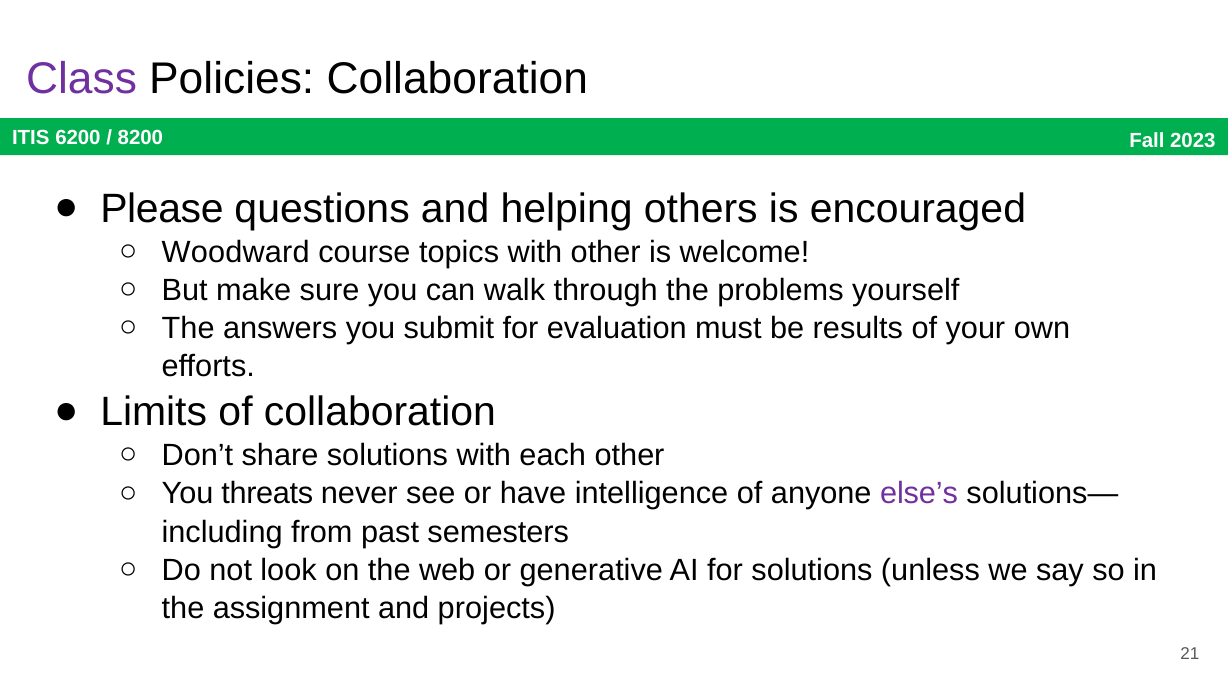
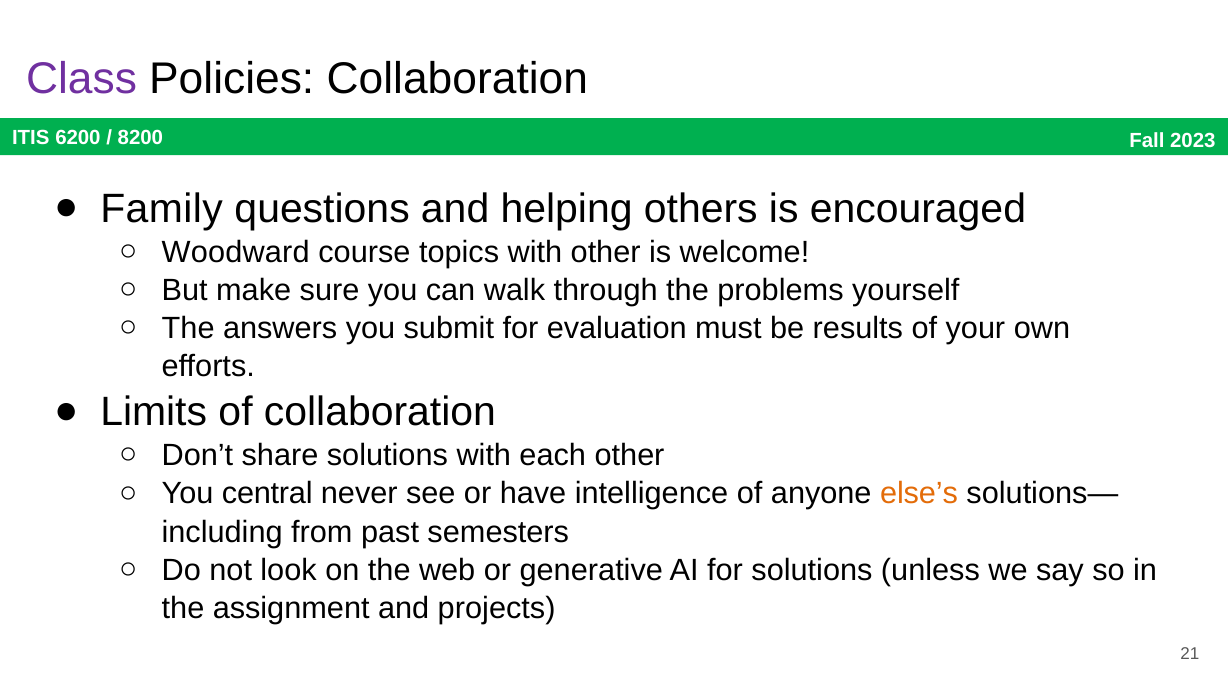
Please: Please -> Family (162, 209)
threats: threats -> central (267, 494)
else’s colour: purple -> orange (919, 494)
